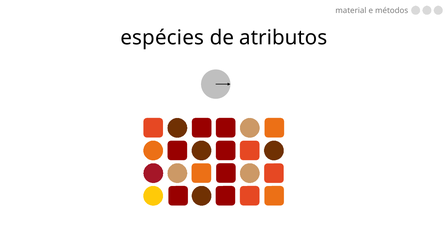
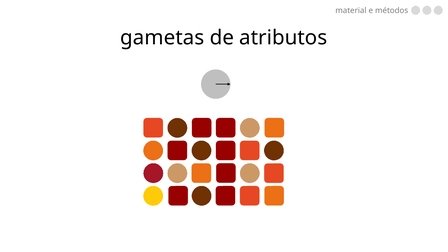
espécies: espécies -> gametas (162, 38)
